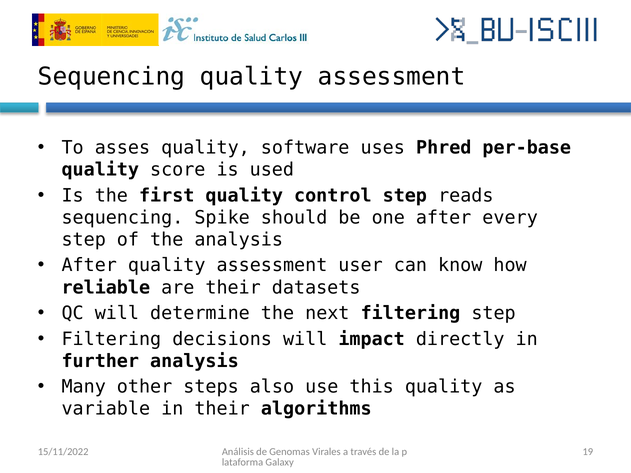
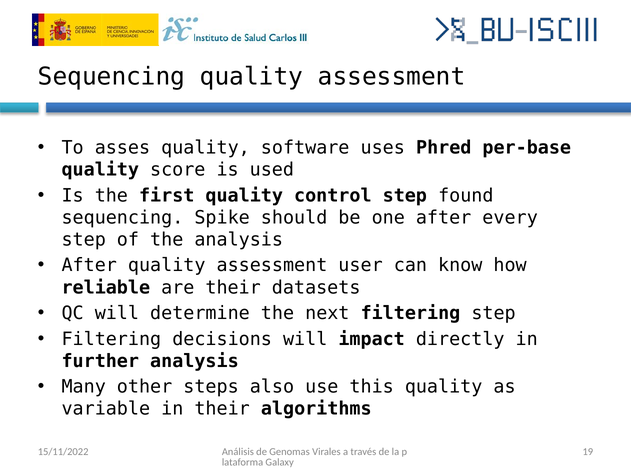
reads: reads -> found (466, 196)
